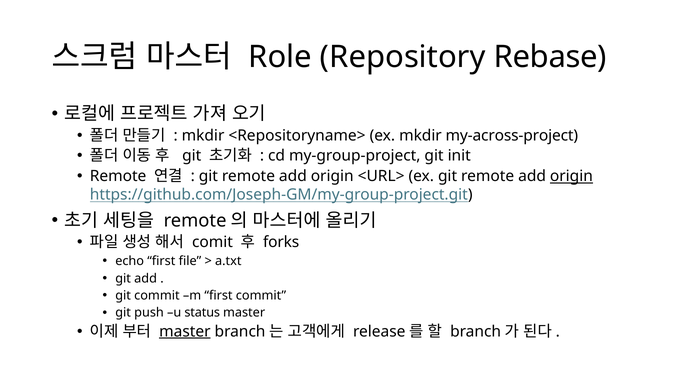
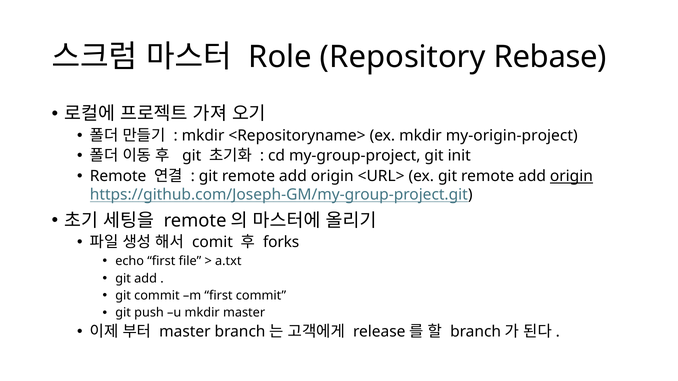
my-across-project: my-across-project -> my-origin-project (512, 136)
u status: status -> mkdir (202, 313)
master underline: present -> none (185, 332)
